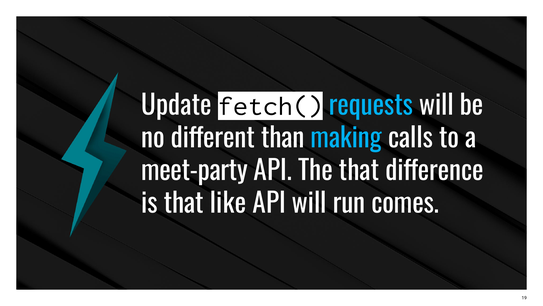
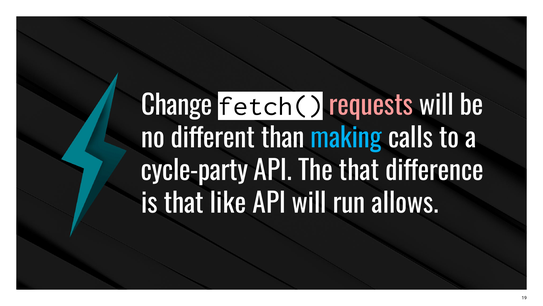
Update: Update -> Change (177, 106)
requests colour: light blue -> pink (371, 106)
meet-party: meet-party -> cycle-party (194, 171)
comes: comes -> allows (405, 203)
